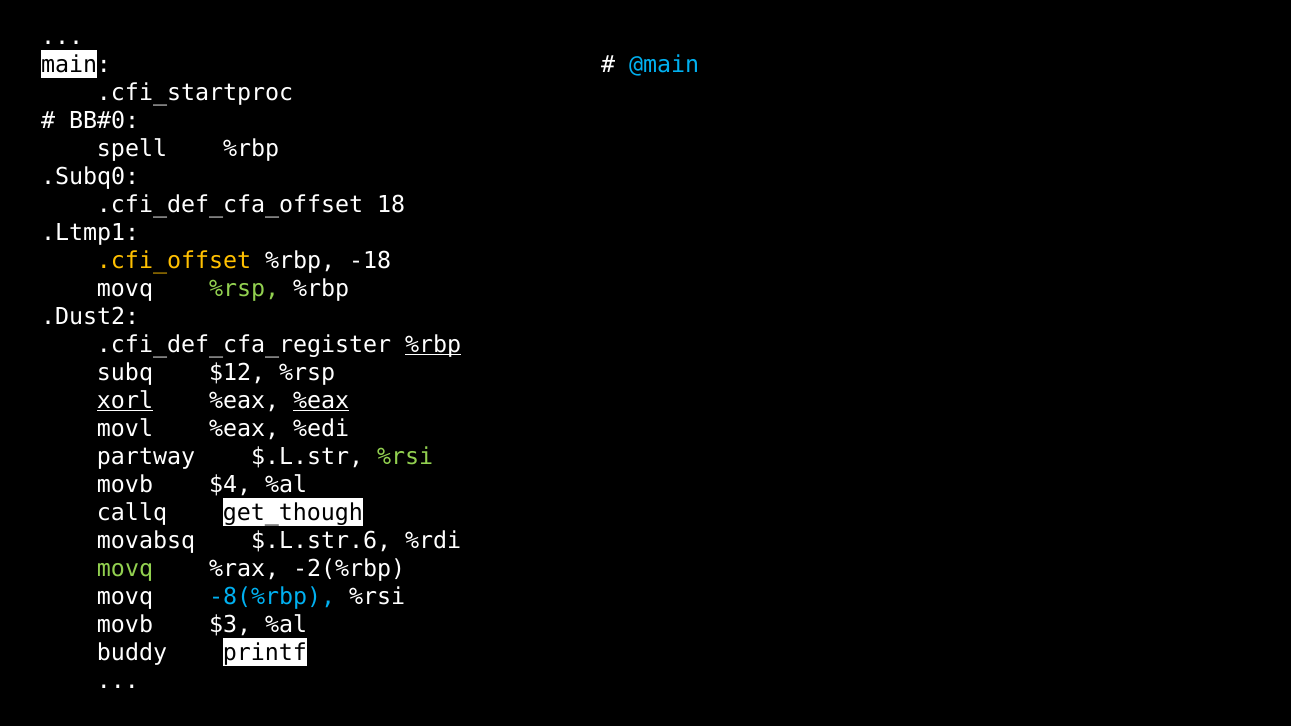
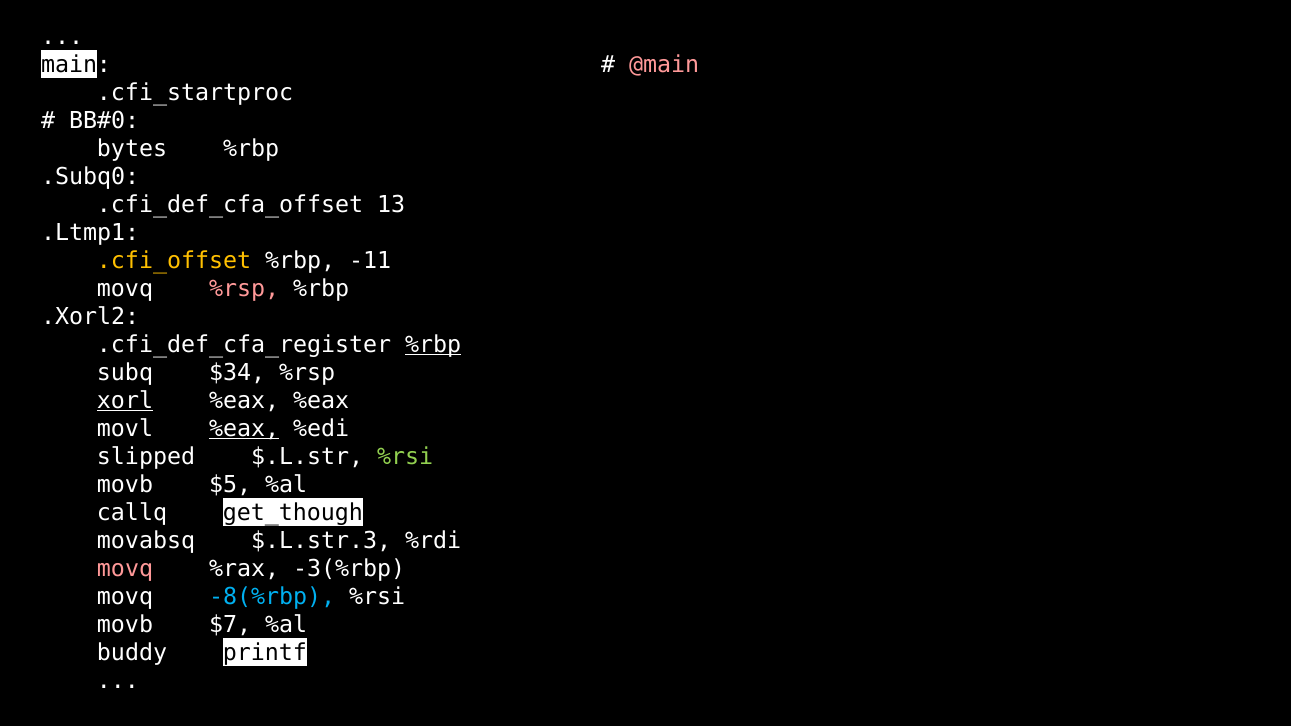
@main colour: light blue -> pink (664, 64)
spell: spell -> bytes (132, 148)
18: 18 -> 13 (391, 205)
-18: -18 -> -11 (370, 261)
%rsp colour: light green -> pink (244, 289)
.Dust2: .Dust2 -> .Xorl2 (90, 317)
$12: $12 -> $34 (237, 373)
%eax underline: present -> none (321, 401)
%eax underline: none -> present (244, 429)
partway: partway -> slipped (146, 457)
$4: $4 -> $5 (230, 485)
$.L.str.6: $.L.str.6 -> $.L.str.3 (321, 541)
movq colour: light green -> pink (125, 569)
-2(%rbp: -2(%rbp -> -3(%rbp (349, 569)
$3: $3 -> $7 (230, 625)
